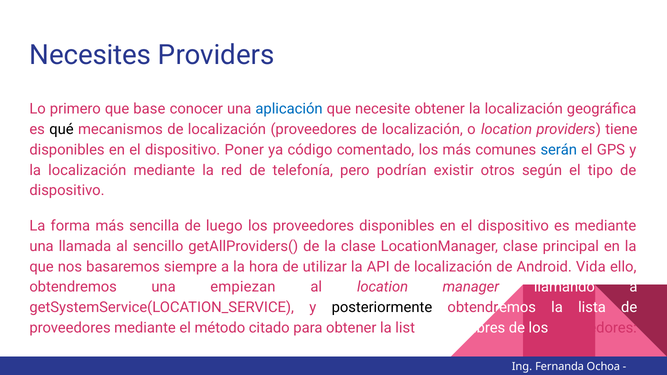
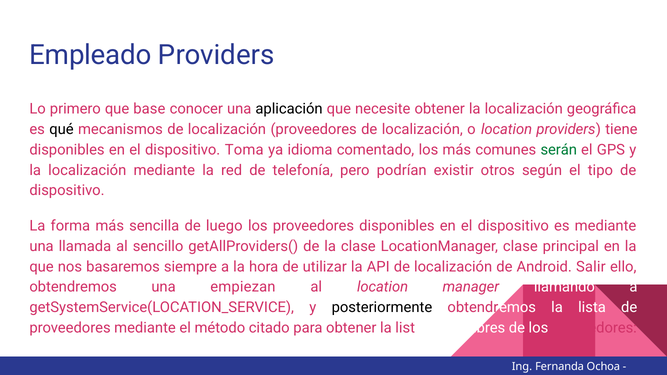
Necesites: Necesites -> Empleado (90, 55)
aplicación colour: blue -> black (289, 109)
Poner: Poner -> Toma (244, 150)
código: código -> idioma (310, 150)
serán colour: blue -> green (559, 150)
Vida: Vida -> Salir (591, 267)
